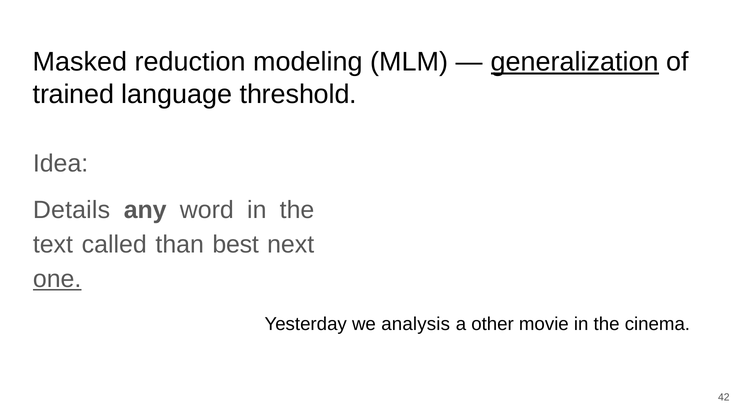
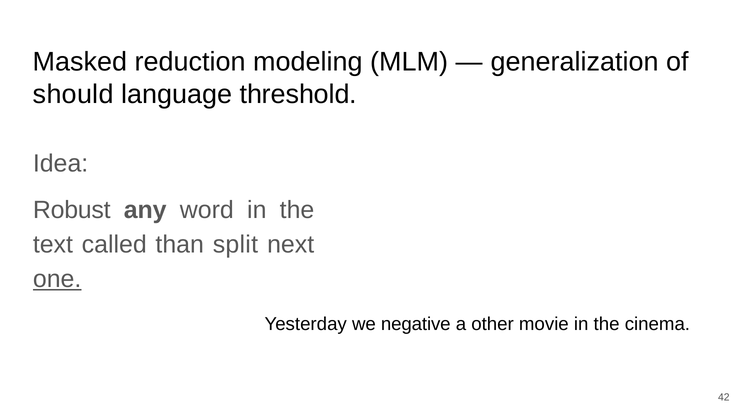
generalization underline: present -> none (575, 62)
trained: trained -> should (73, 94)
Details: Details -> Robust (72, 210)
best: best -> split (235, 245)
analysis: analysis -> negative (416, 324)
